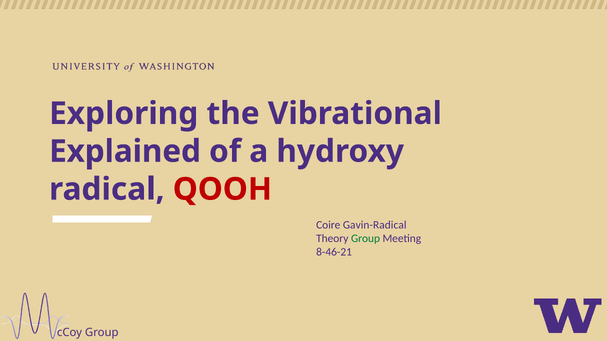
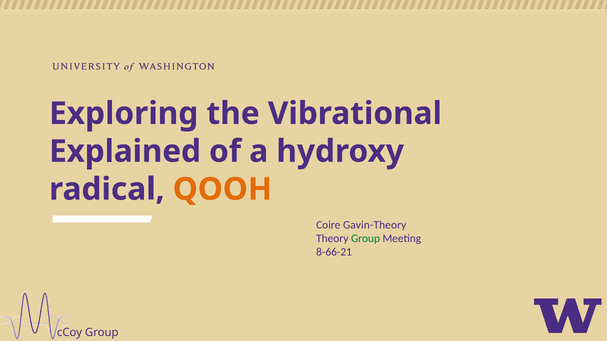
QOOH colour: red -> orange (222, 190)
Gavin-Radical: Gavin-Radical -> Gavin-Theory (375, 225)
8-46-21: 8-46-21 -> 8-66-21 (334, 252)
